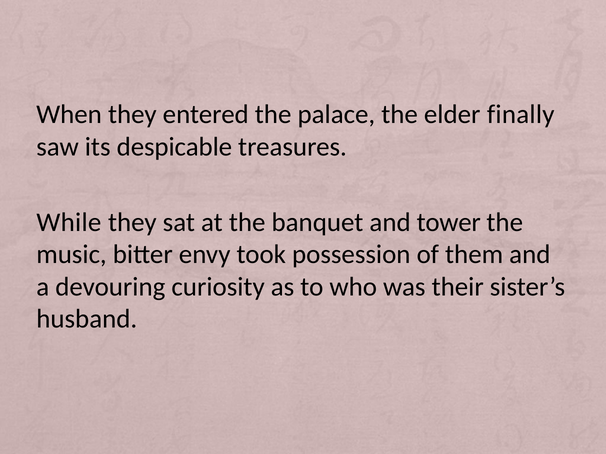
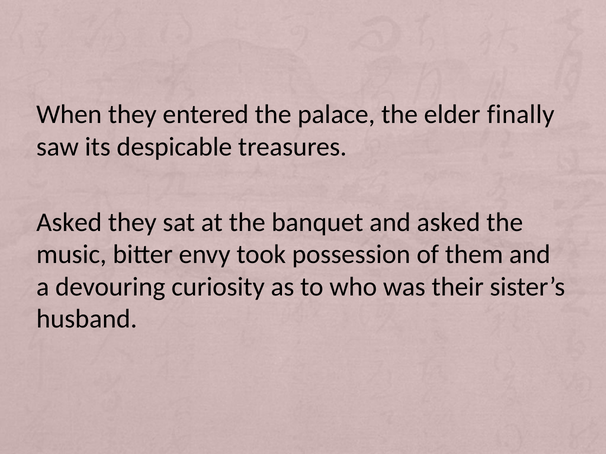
While: While -> Asked (69, 222)
and tower: tower -> asked (449, 222)
